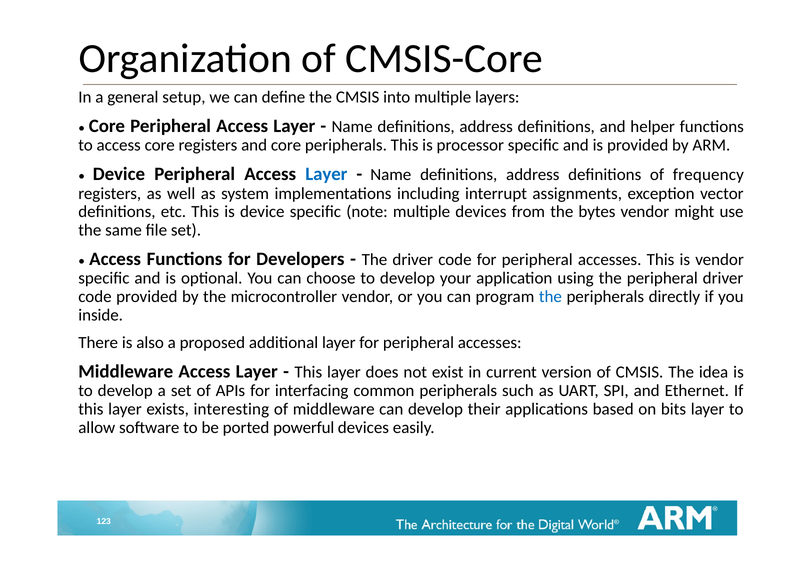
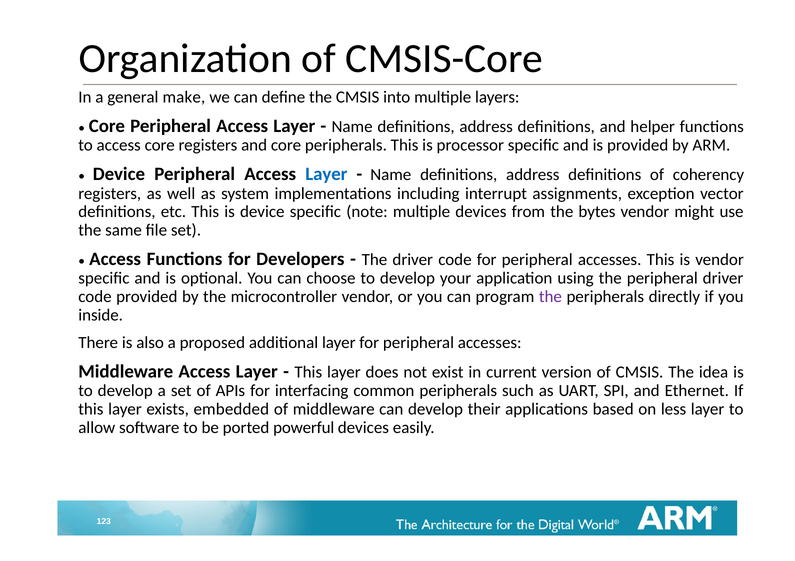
setup: setup -> make (184, 97)
frequency: frequency -> coherency (708, 175)
the colour: blue -> purple (550, 297)
interesting: interesting -> embedded (231, 410)
bits: bits -> less (674, 410)
